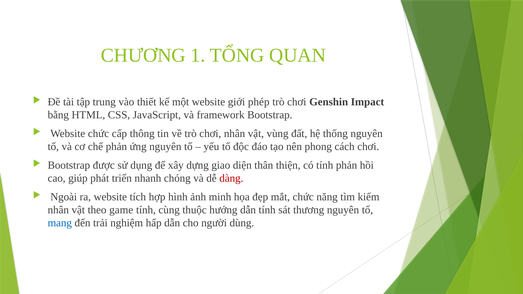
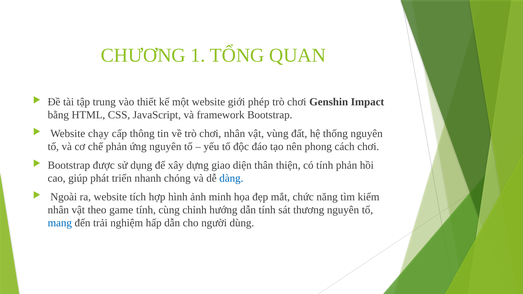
Website chức: chức -> chạy (98, 134)
dàng colour: red -> blue (231, 178)
thuộc: thuộc -> chỉnh (195, 210)
